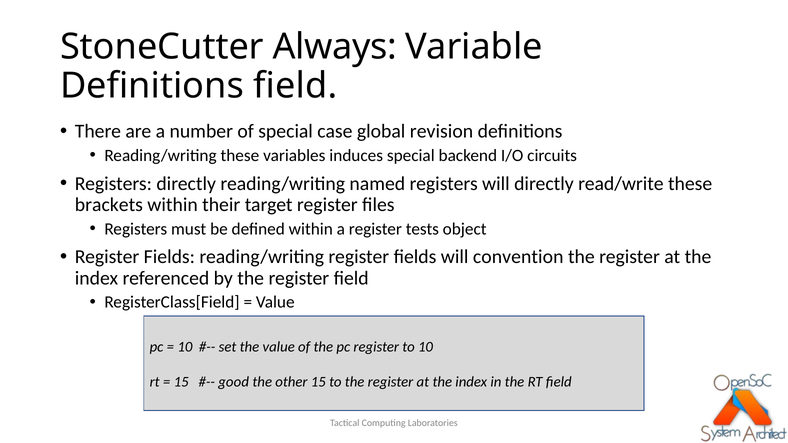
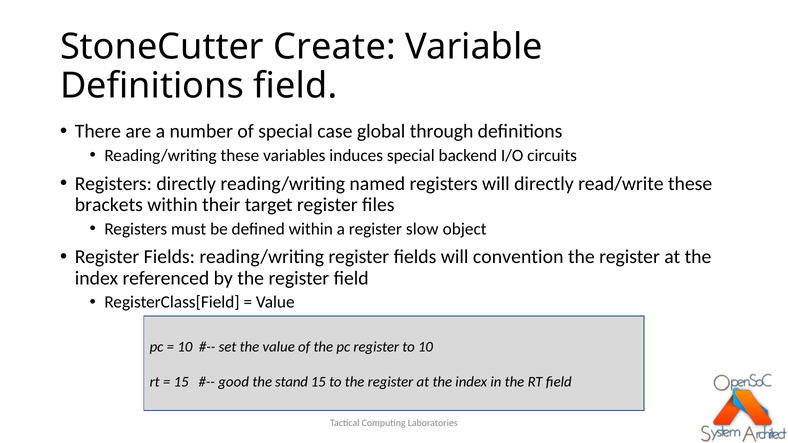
Always: Always -> Create (335, 47)
revision: revision -> through (442, 131)
tests: tests -> slow (422, 229)
other: other -> stand (292, 382)
